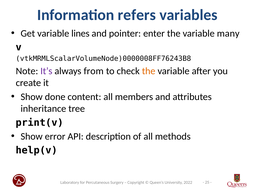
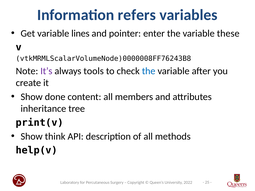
many: many -> these (228, 33)
from: from -> tools (94, 71)
the colour: orange -> blue (149, 71)
error: error -> think (55, 137)
